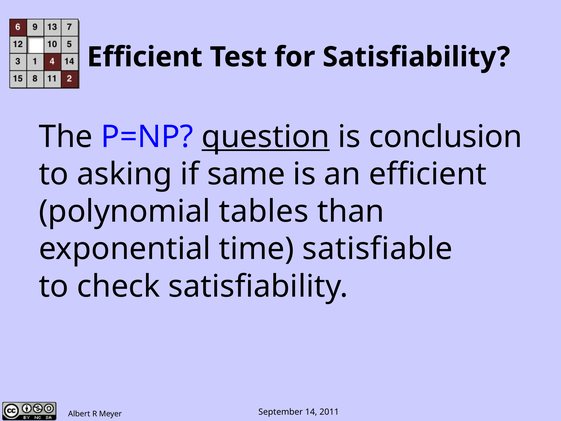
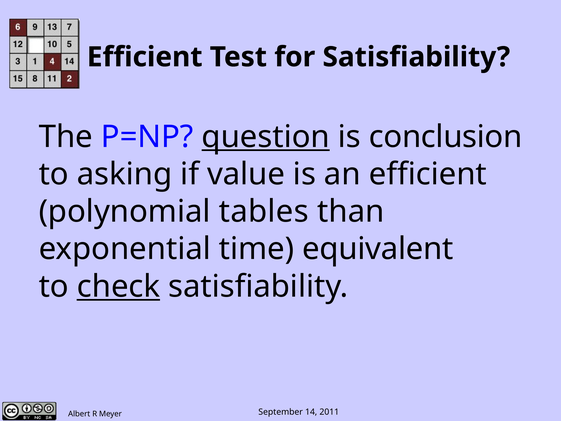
same: same -> value (246, 174)
satisfiable: satisfiable -> equivalent (378, 249)
check underline: none -> present (118, 286)
